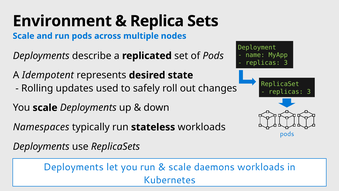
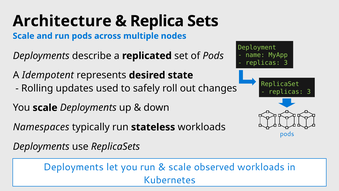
Environment: Environment -> Architecture (62, 21)
daemons: daemons -> observed (214, 167)
